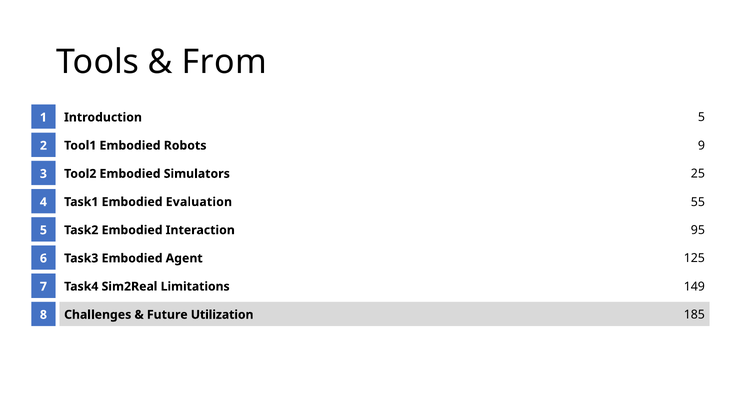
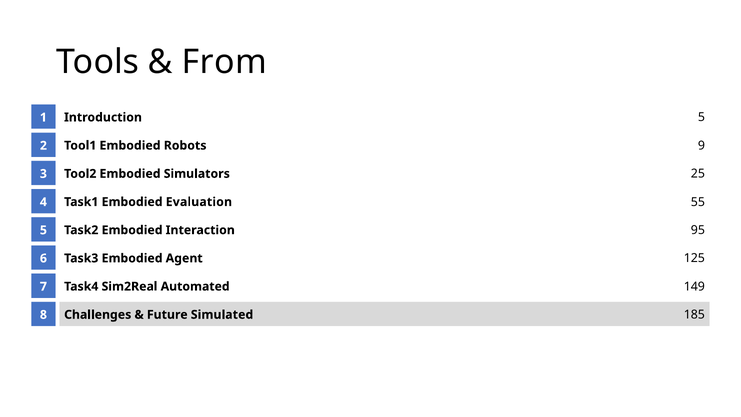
Limitations: Limitations -> Automated (195, 286)
Utilization: Utilization -> Simulated (222, 315)
